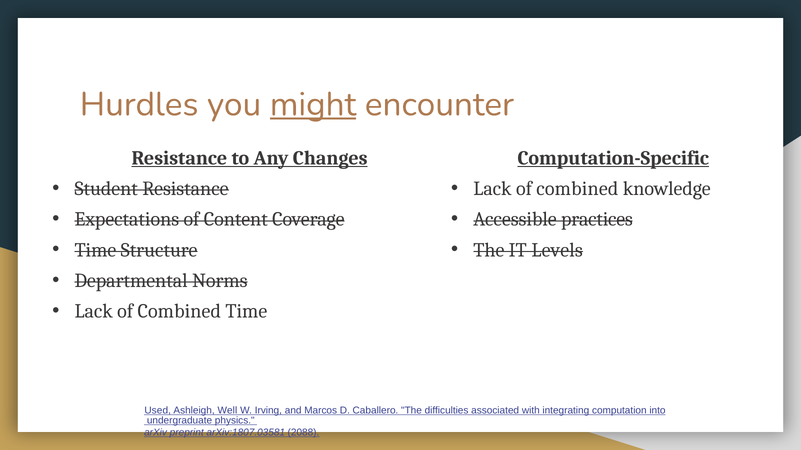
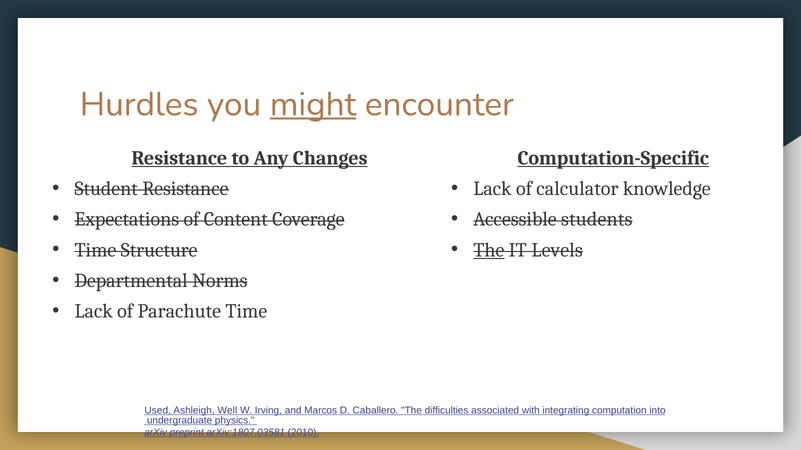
combined: combined -> calculator (577, 189)
practices: practices -> students (597, 220)
The underline: none -> present (489, 250)
Combined: Combined -> Parachute (179, 312)
2088: 2088 -> 2010 (303, 433)
